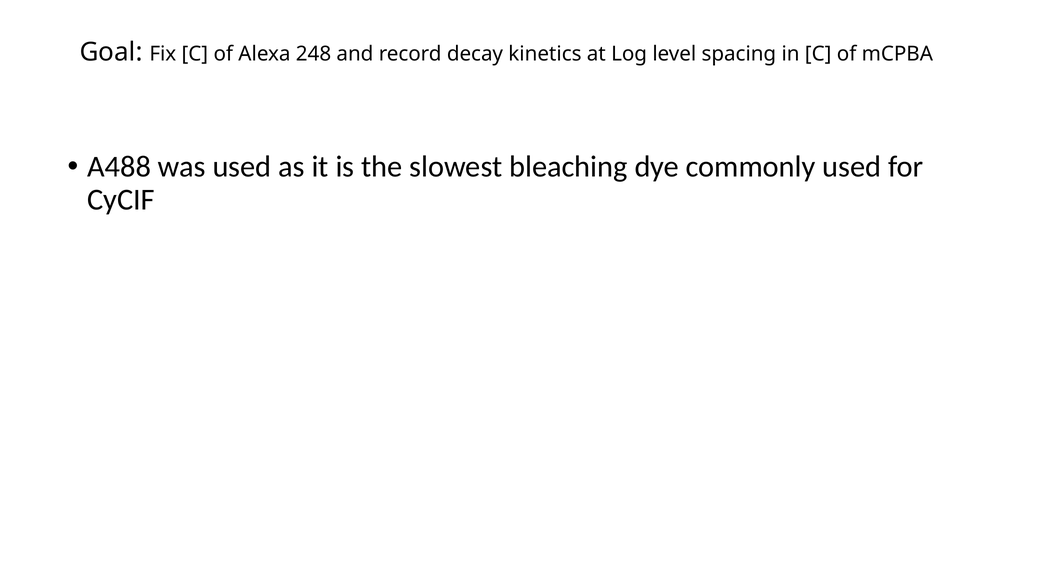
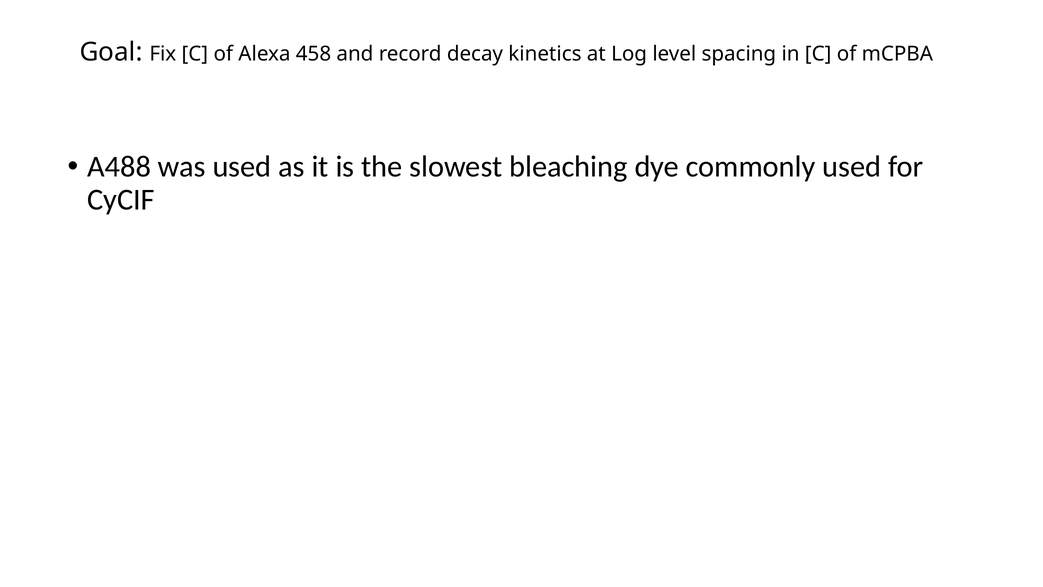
248: 248 -> 458 (314, 54)
